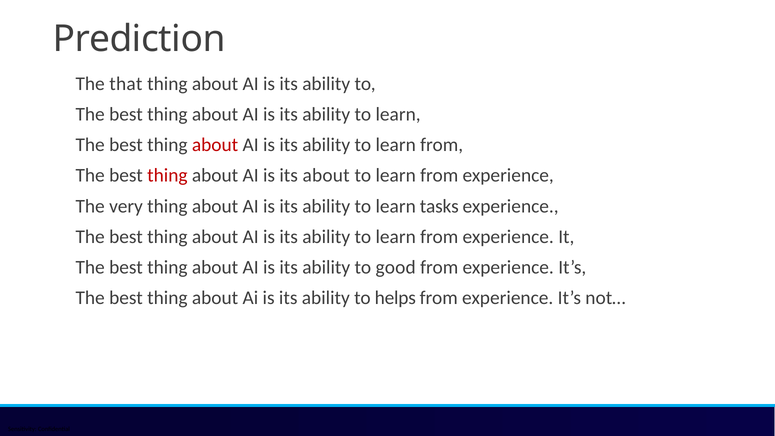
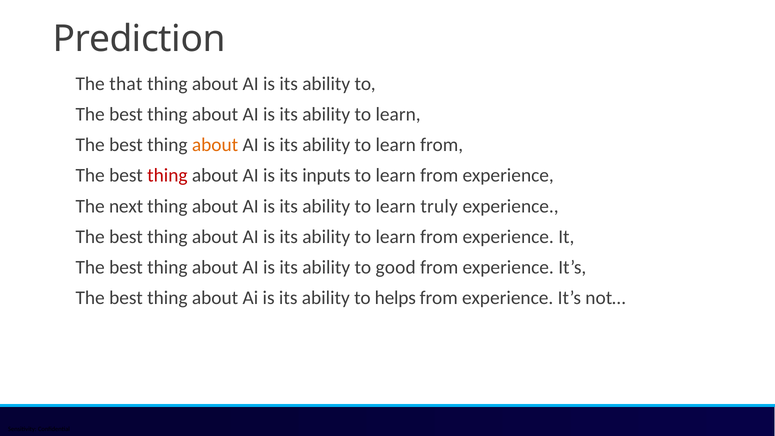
about colour: red -> orange (215, 145)
its about: about -> inputs (326, 176)
very: very -> next (126, 206)
tasks: tasks -> truly (439, 206)
